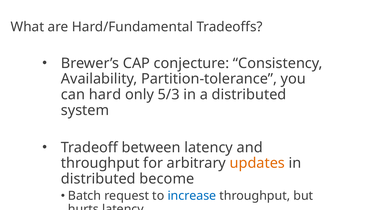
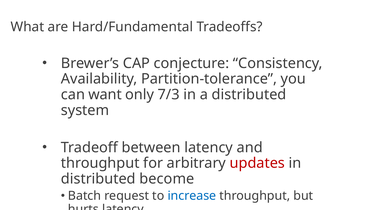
hard: hard -> want (105, 95)
5/3: 5/3 -> 7/3 (169, 95)
updates colour: orange -> red (257, 163)
